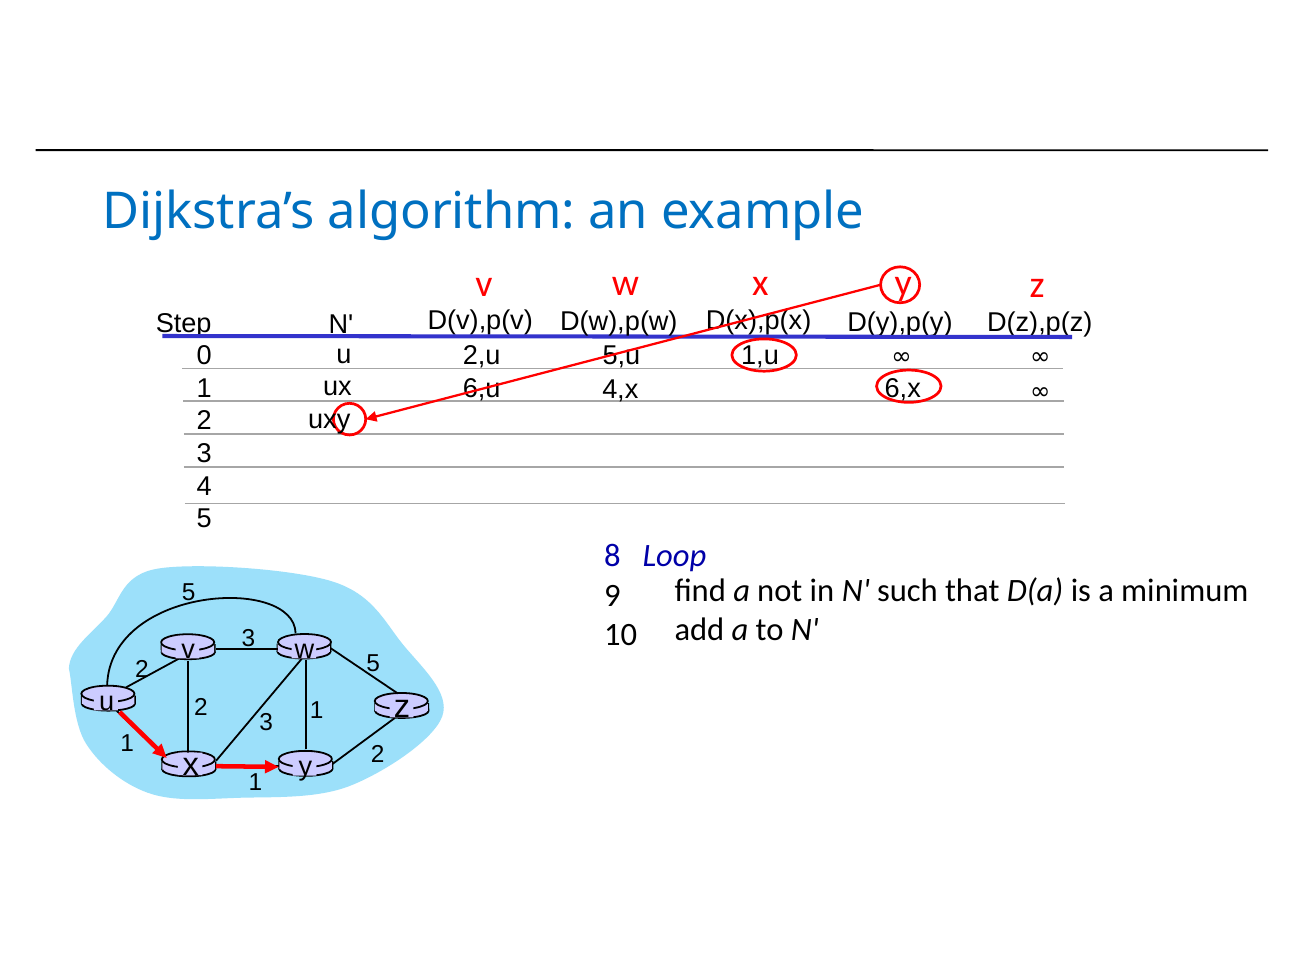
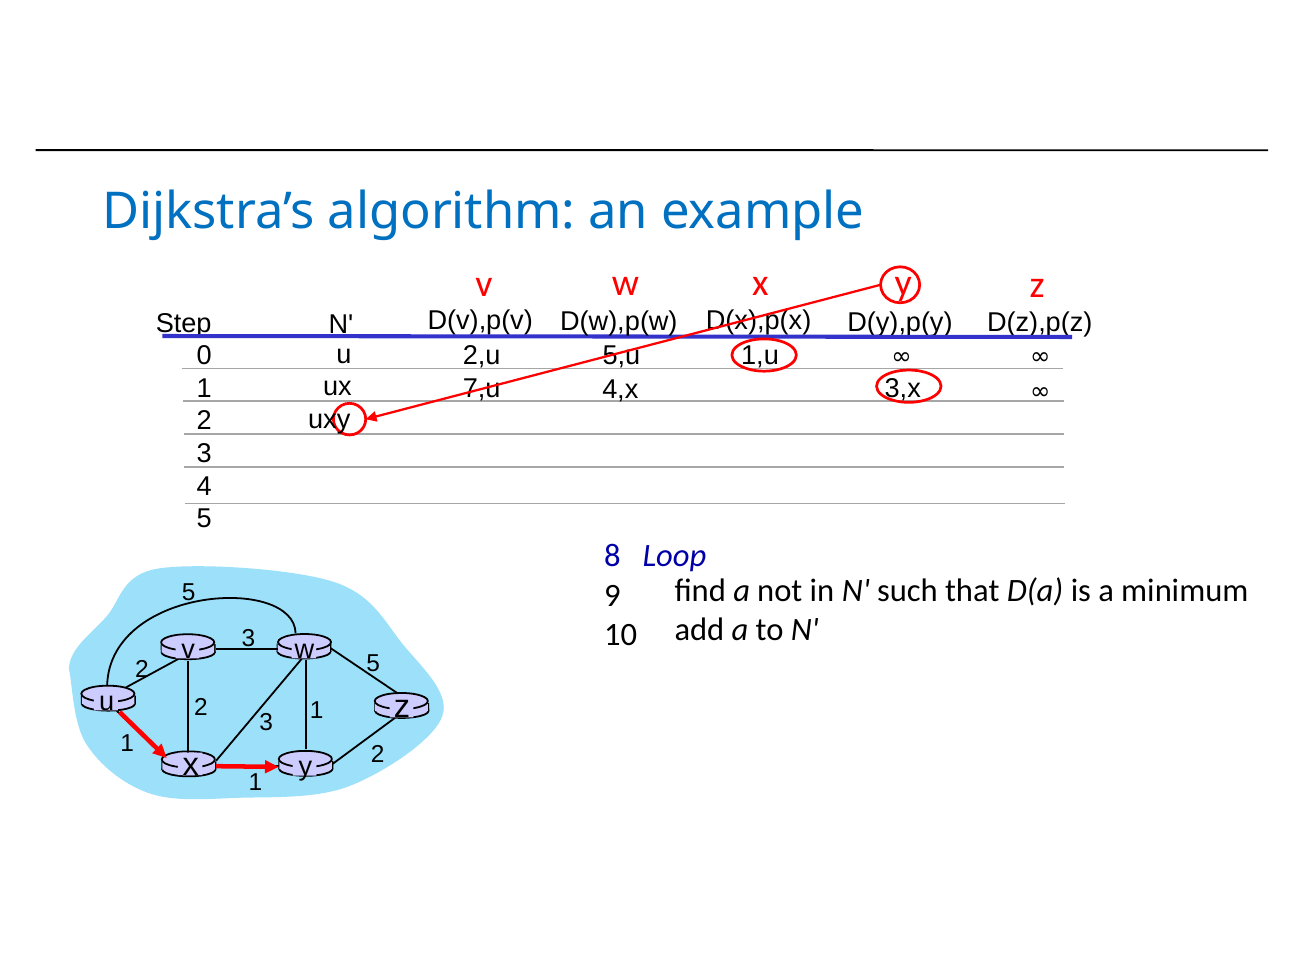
6,u: 6,u -> 7,u (482, 388)
6,x: 6,x -> 3,x (903, 389)
